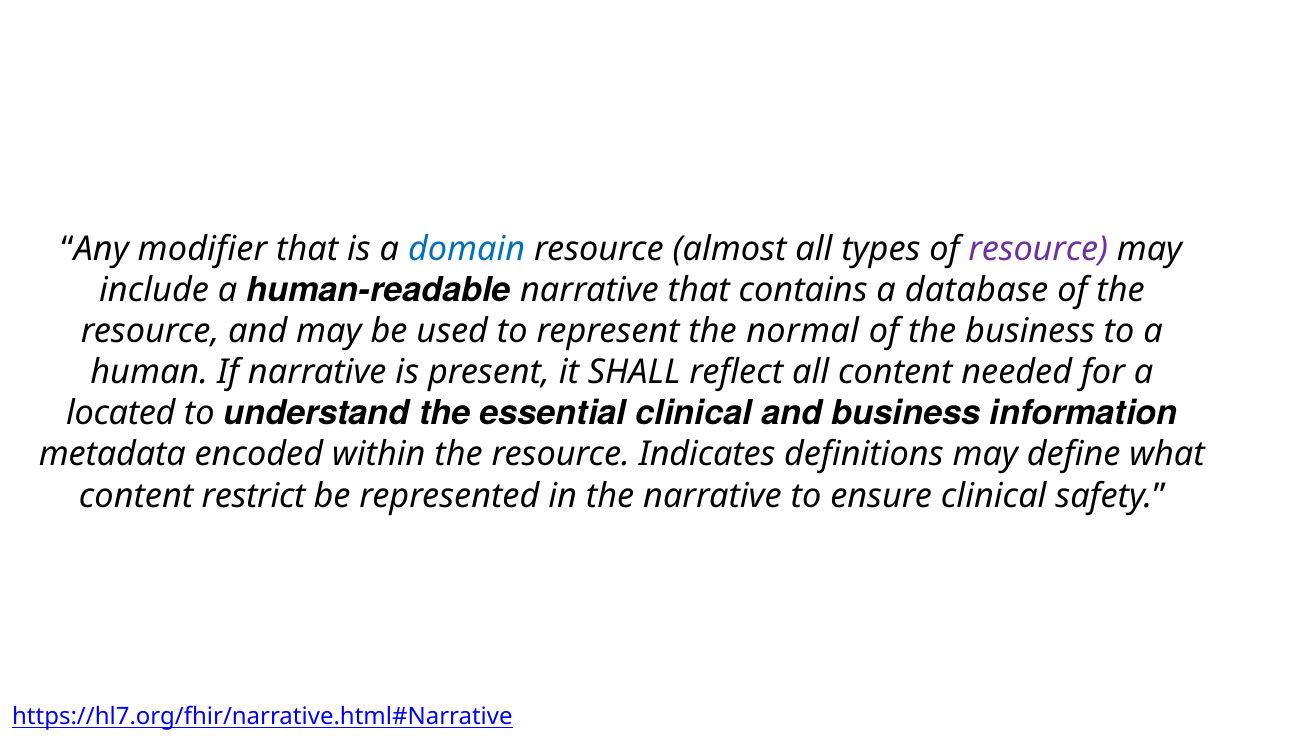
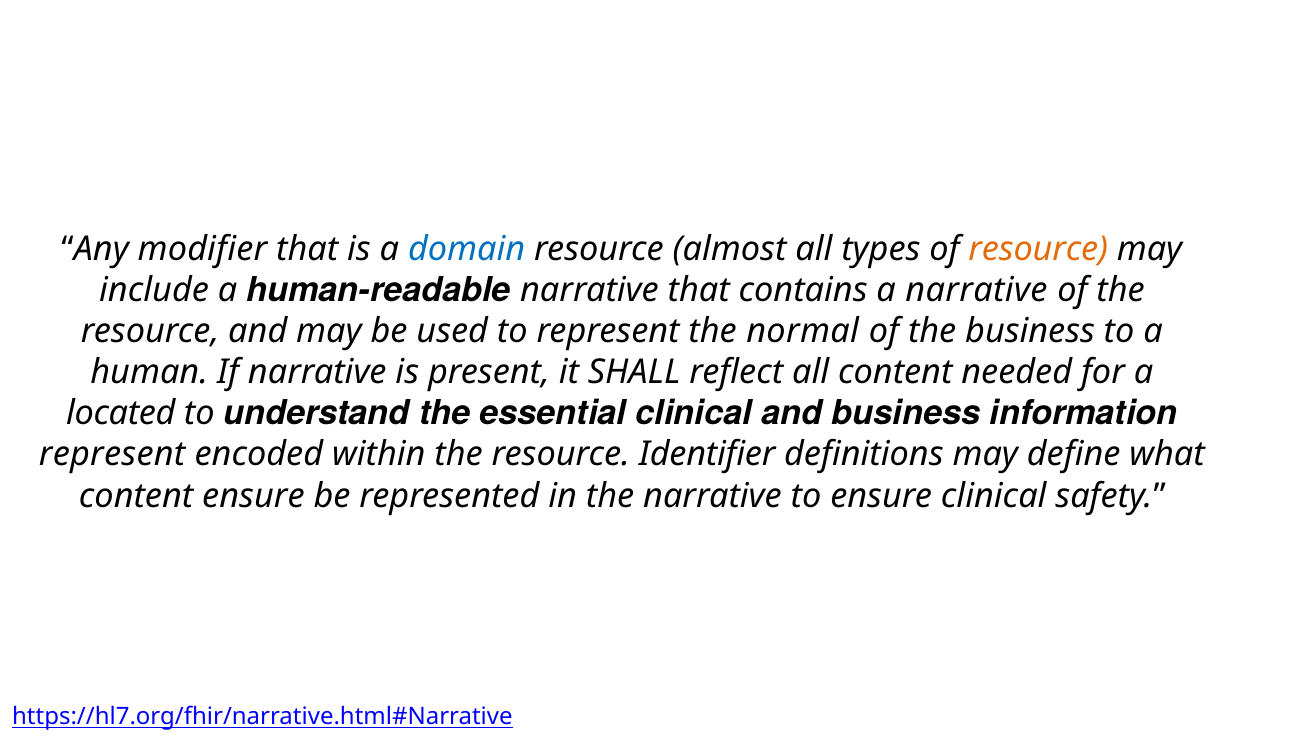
resource colour: purple -> orange (1038, 249)
a database: database -> narrative (977, 290)
metadata: metadata -> represent (112, 455)
Indicates: Indicates -> Identifier (707, 455)
content restrict: restrict -> ensure (253, 496)
